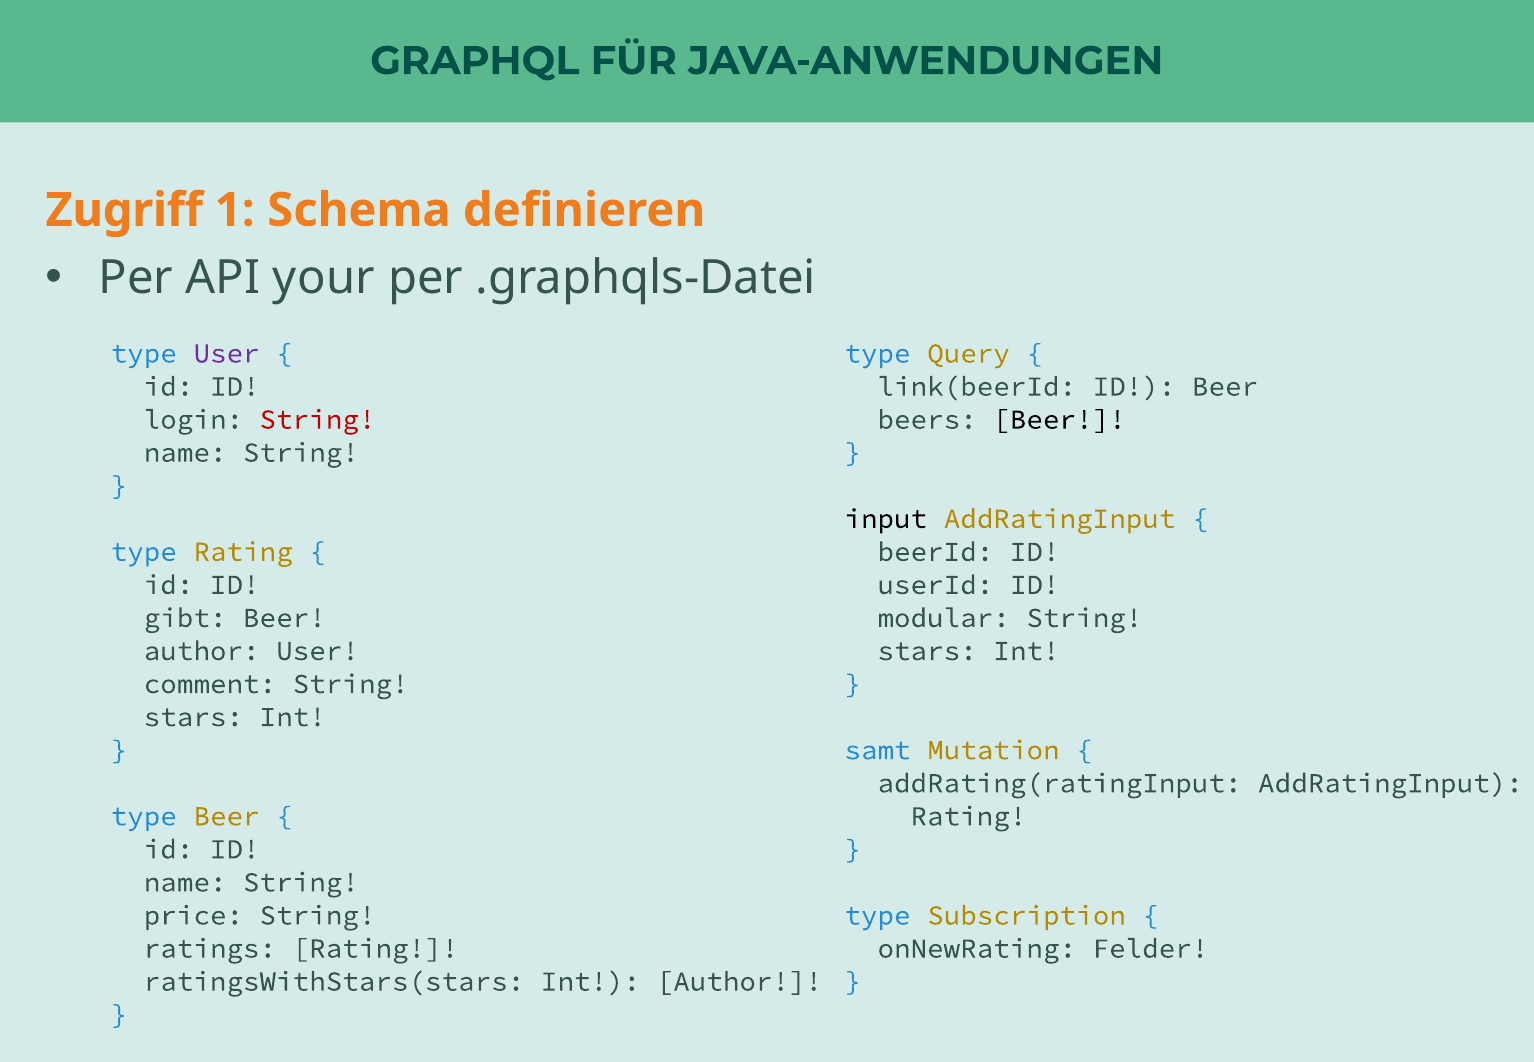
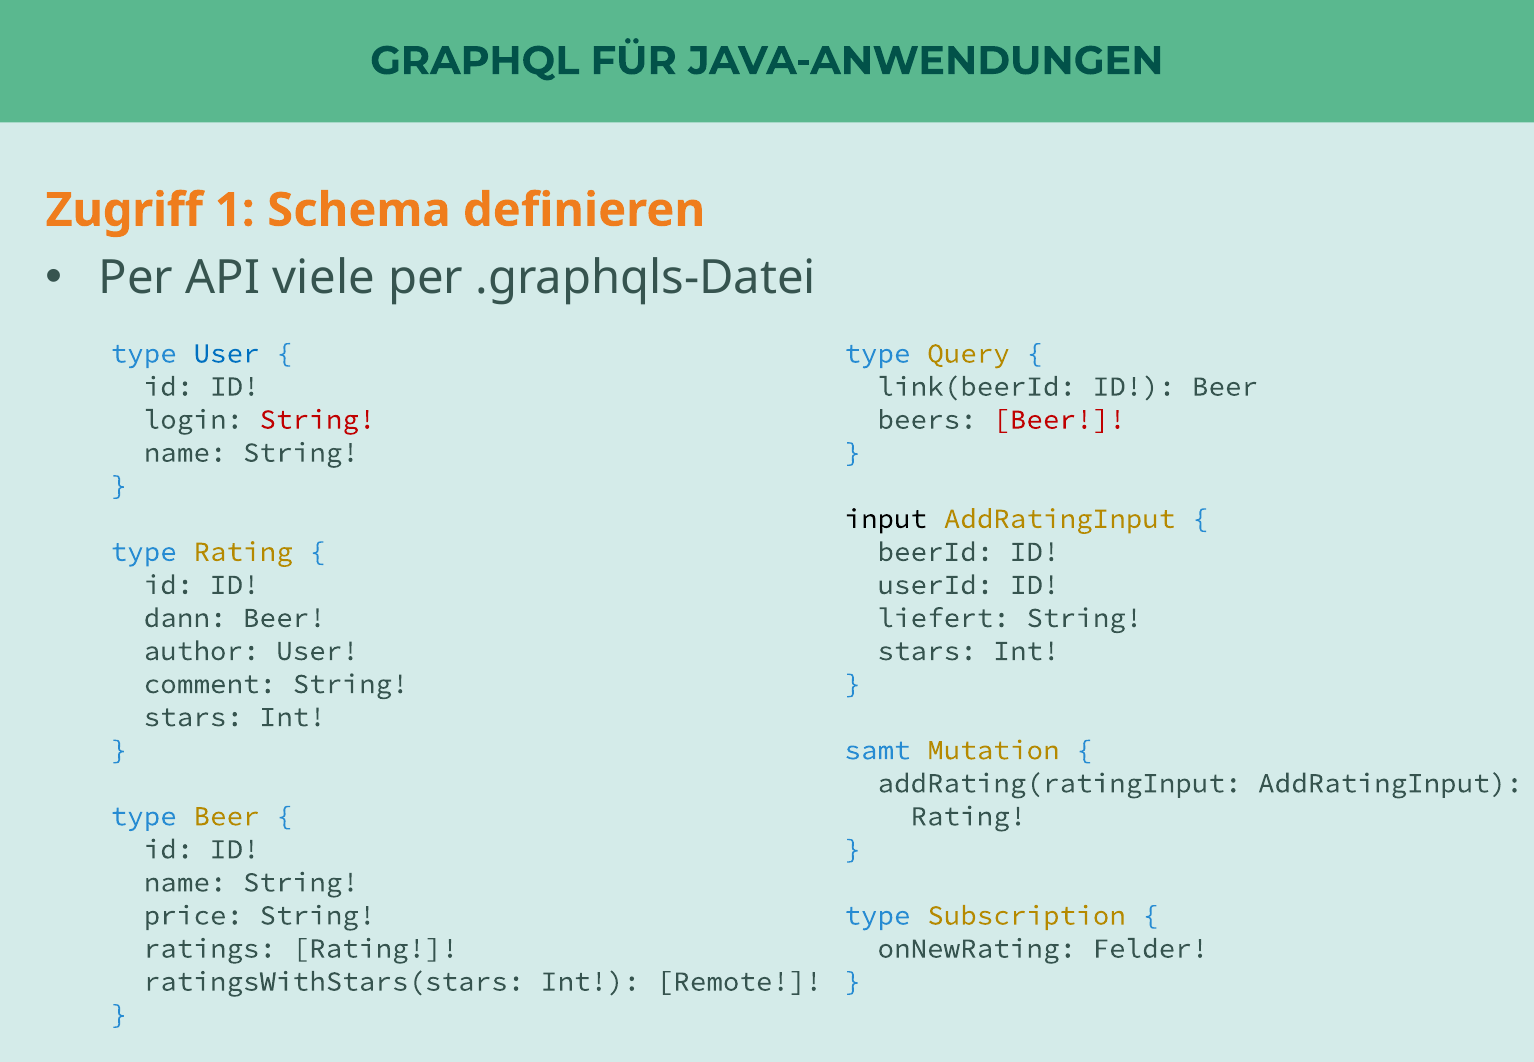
your: your -> viele (324, 278)
User colour: purple -> blue (227, 353)
Beer colour: black -> red (1059, 420)
gibt: gibt -> dann (185, 618)
modular: modular -> liefert (944, 618)
Int Author: Author -> Remote (739, 981)
